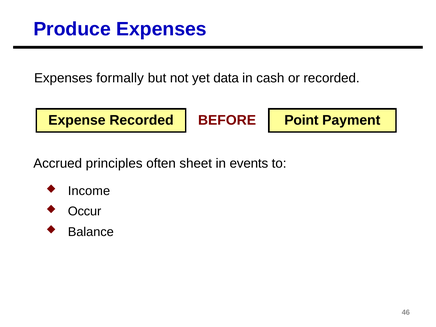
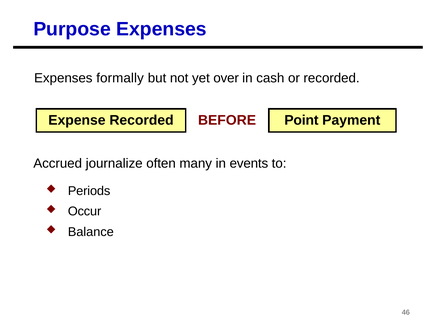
Produce: Produce -> Purpose (72, 29)
data: data -> over (226, 78)
principles: principles -> journalize (114, 164)
sheet: sheet -> many (196, 164)
Income: Income -> Periods (89, 191)
